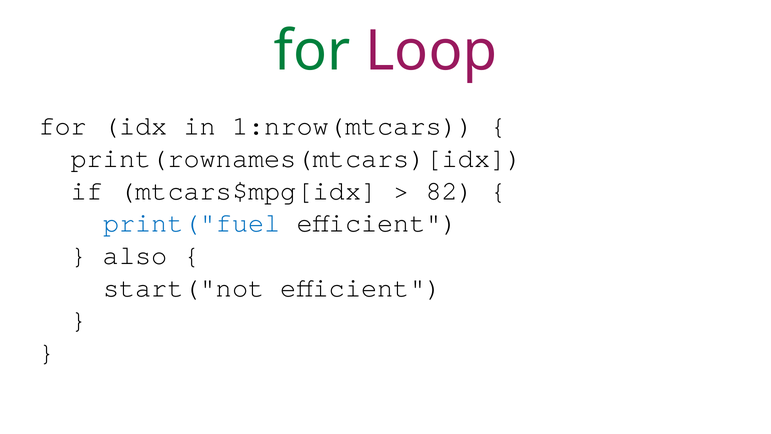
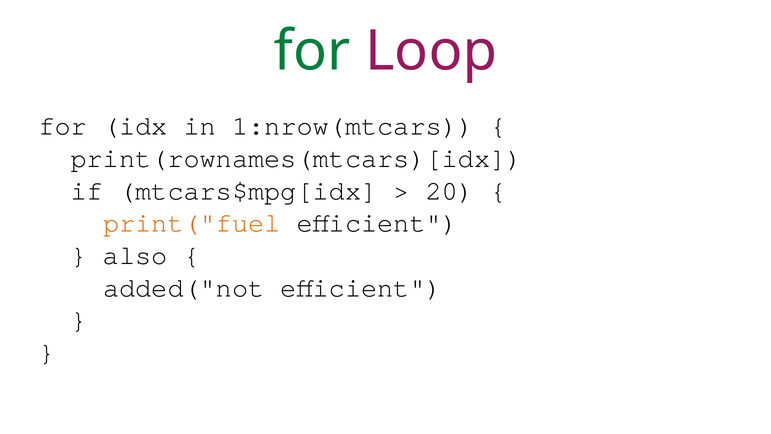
82: 82 -> 20 (450, 191)
print("fuel colour: blue -> orange (192, 223)
start("not: start("not -> added("not (184, 287)
